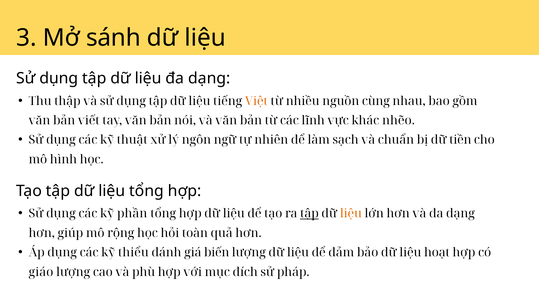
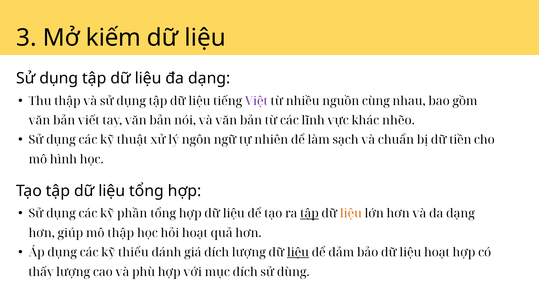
sánh: sánh -> kiếm (113, 38)
Việt colour: orange -> purple (256, 101)
mô rộng: rộng -> thập (121, 233)
hỏi toàn: toàn -> hoạt (195, 233)
giá biến: biến -> đích (217, 253)
liệu underline: none -> present (298, 253)
giáo: giáo -> thấy (41, 272)
pháp: pháp -> dùng (293, 272)
